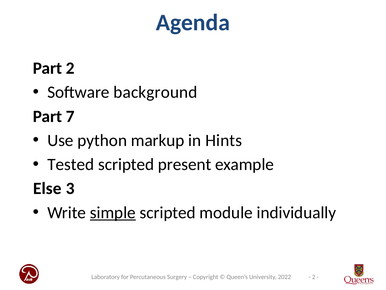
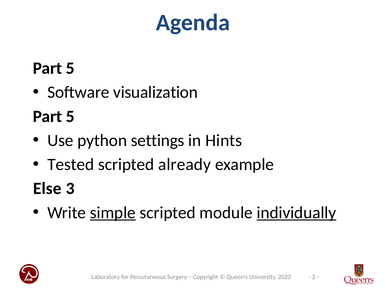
2: 2 -> 5 (70, 68)
background: background -> visualization (156, 92)
7: 7 -> 5 (70, 116)
markup: markup -> settings (158, 140)
present: present -> already (185, 164)
individually underline: none -> present (296, 212)
